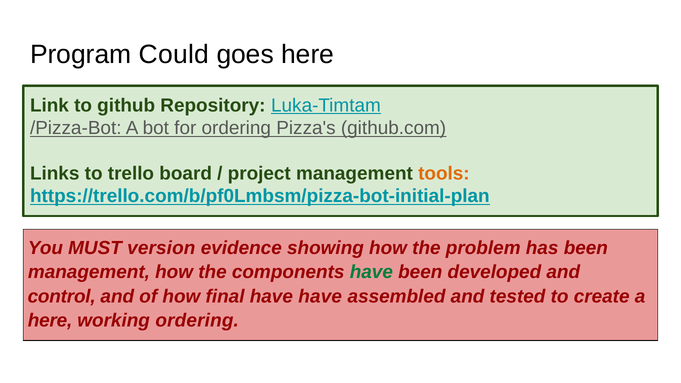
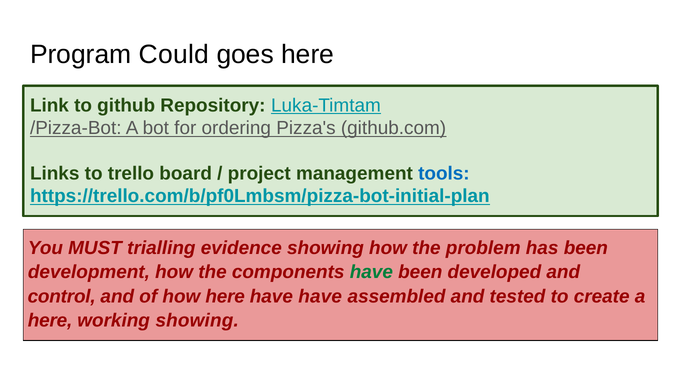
tools colour: orange -> blue (444, 173)
version: version -> trialling (161, 248)
management: management -> development (89, 272)
how final: final -> here (225, 297)
working ordering: ordering -> showing (197, 321)
